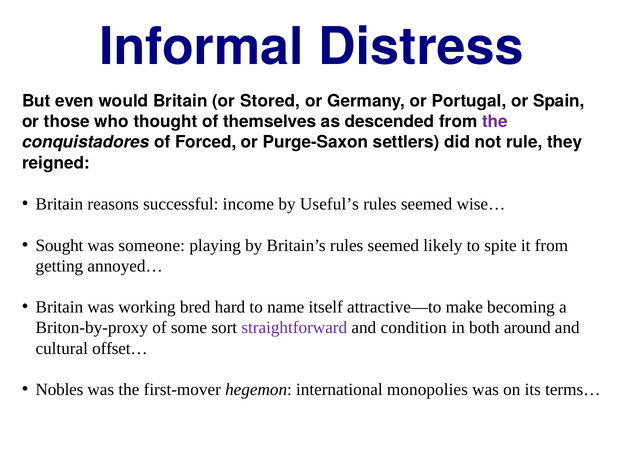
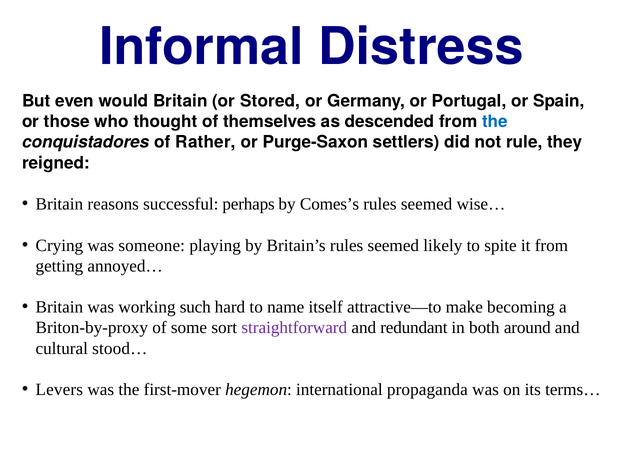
the colour: purple -> blue (495, 122)
Forced: Forced -> Rather (206, 142)
income: income -> perhaps (249, 204)
Useful’s: Useful’s -> Comes’s (330, 204)
Sought: Sought -> Crying (59, 245)
bred: bred -> such (195, 307)
condition: condition -> redundant (414, 328)
offset…: offset… -> stood… (120, 348)
Nobles: Nobles -> Levers (59, 390)
monopolies: monopolies -> propaganda (427, 390)
